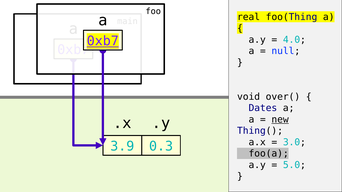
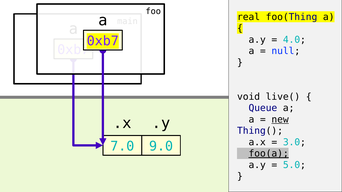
0xb7 underline: present -> none (103, 41)
over(: over( -> live( (283, 97)
Dates: Dates -> Queue (263, 108)
3.9: 3.9 -> 7.0 (122, 147)
0.3: 0.3 -> 9.0 (161, 147)
foo(a underline: none -> present (269, 154)
